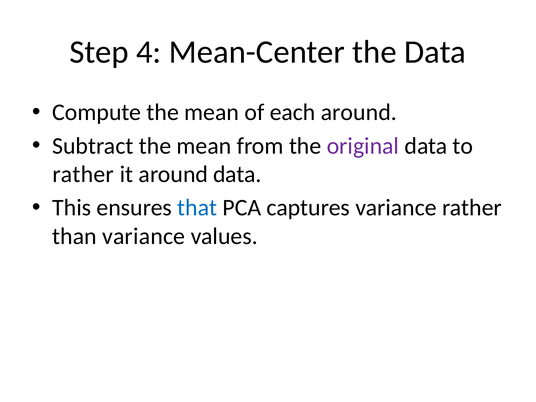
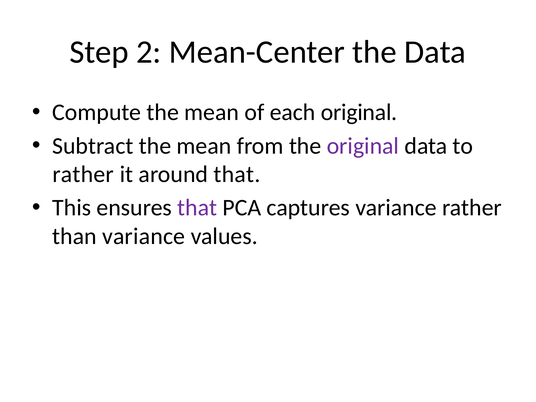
4: 4 -> 2 (149, 52)
each around: around -> original (359, 112)
around data: data -> that (237, 174)
that colour: blue -> purple (197, 208)
